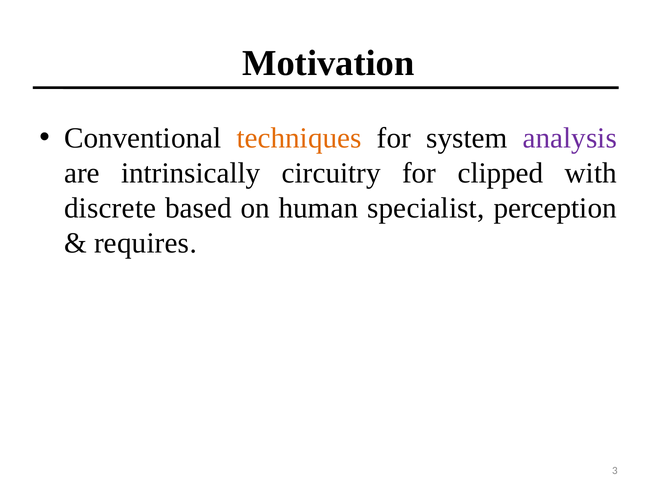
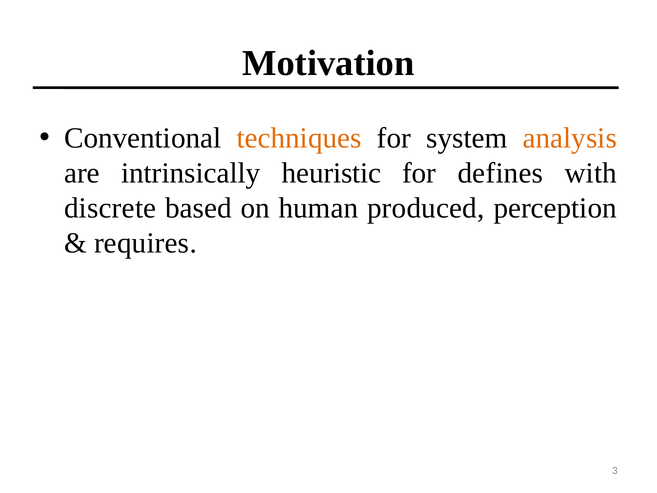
analysis colour: purple -> orange (570, 138)
circuitry: circuitry -> heuristic (331, 173)
clipped: clipped -> defines (500, 173)
specialist: specialist -> produced (426, 208)
